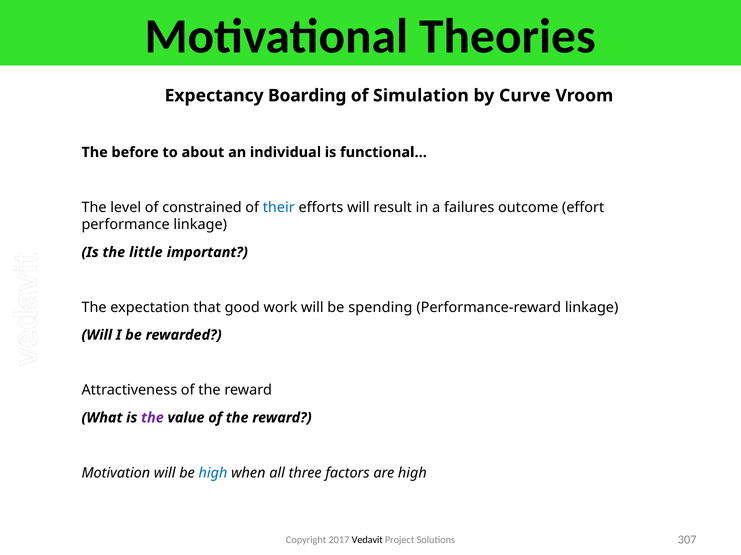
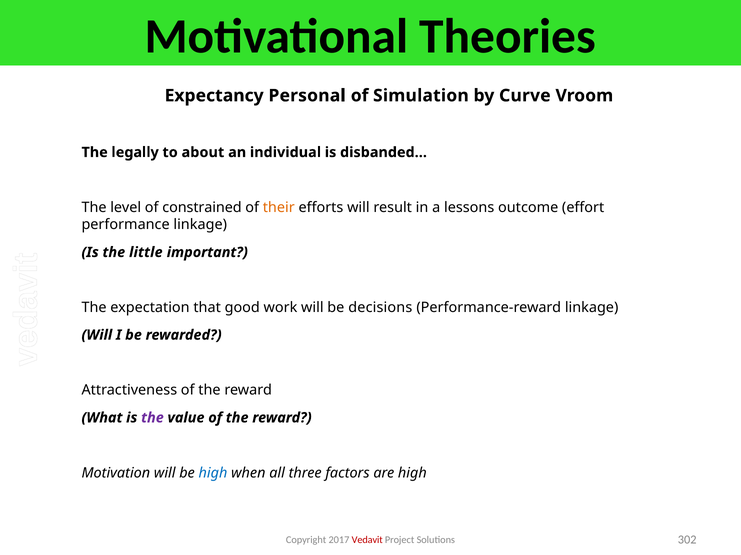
Boarding: Boarding -> Personal (307, 96)
before: before -> legally (135, 153)
functional…: functional… -> disbanded… (384, 153)
their colour: blue -> orange (279, 208)
failures: failures -> lessons (469, 208)
spending: spending -> decisions (380, 308)
Vedavit colour: black -> red (367, 541)
307: 307 -> 302 (687, 541)
